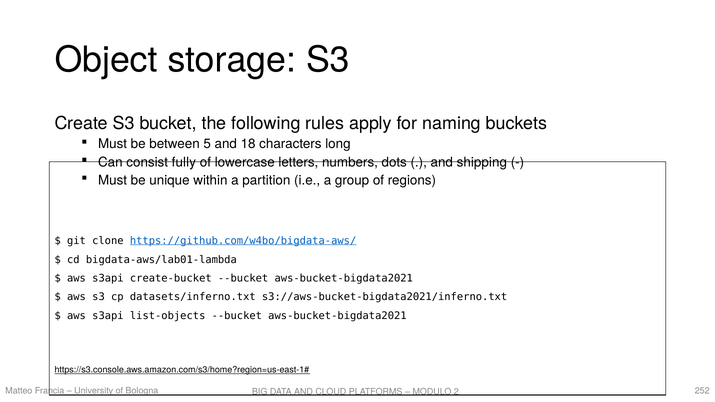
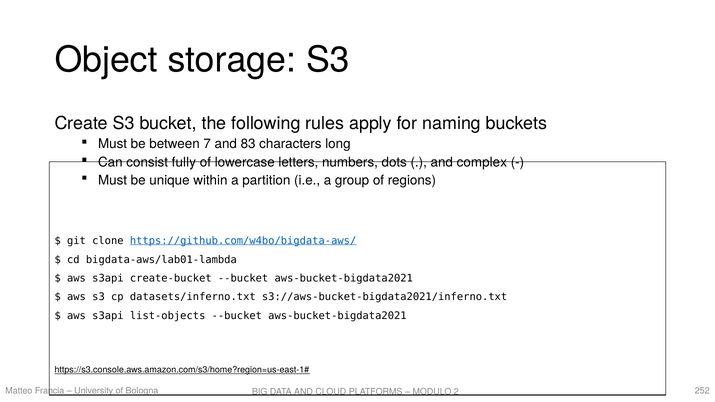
5: 5 -> 7 (207, 144)
18: 18 -> 83 (248, 144)
shipping: shipping -> complex (482, 162)
